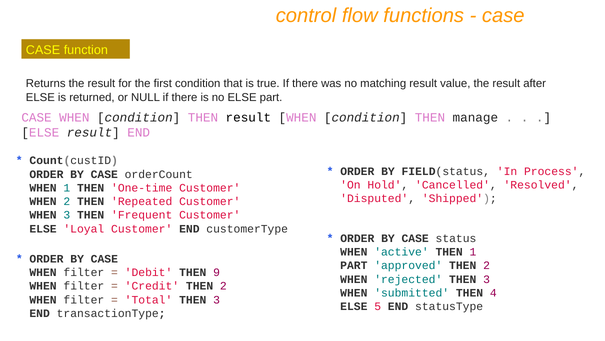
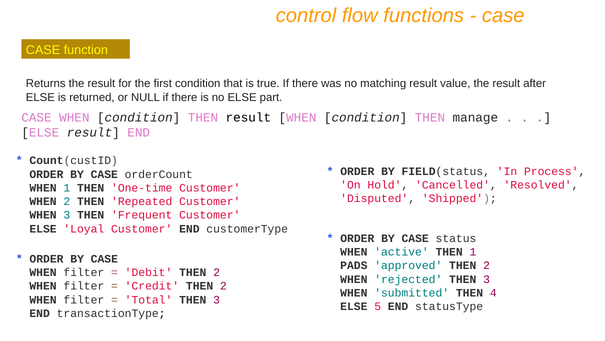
PART: PART -> PADS (354, 265)
Debit THEN 9: 9 -> 2 (217, 272)
